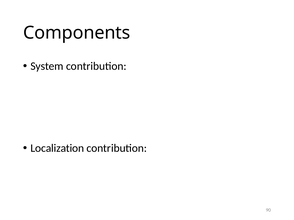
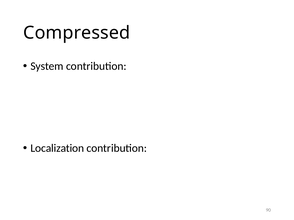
Components: Components -> Compressed (77, 33)
